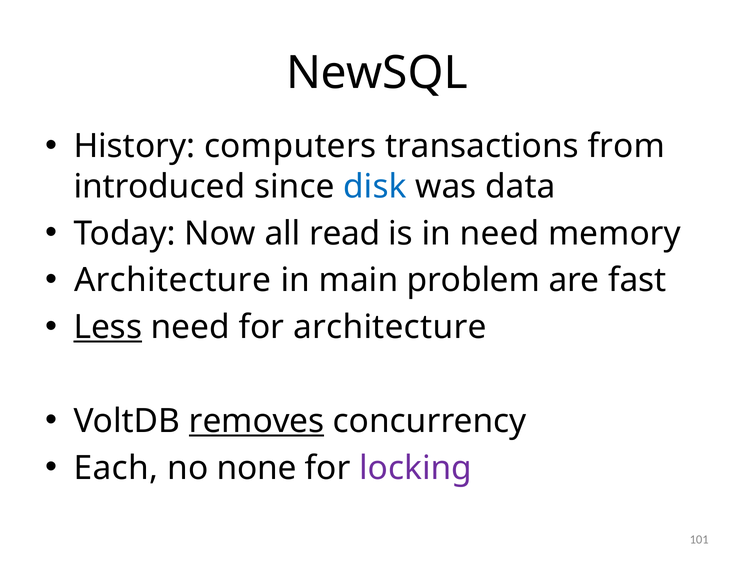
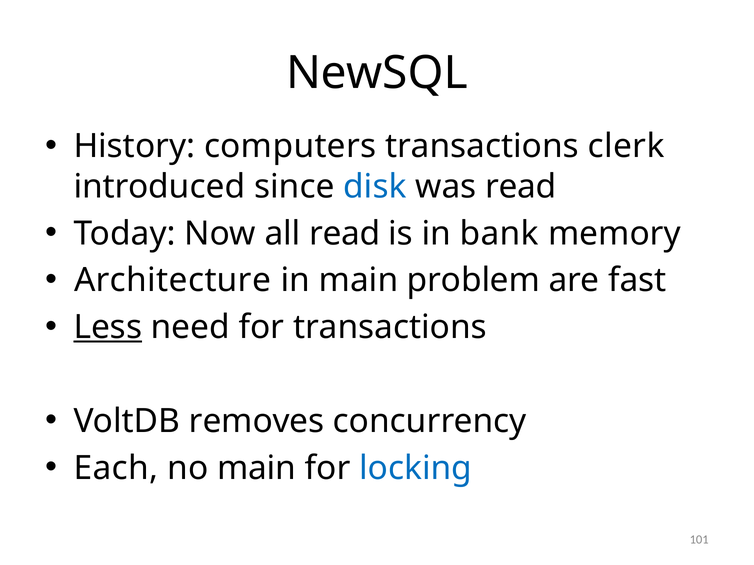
from: from -> clerk (626, 146)
was data: data -> read (521, 187)
in need: need -> bank (499, 234)
for architecture: architecture -> transactions (390, 328)
removes underline: present -> none (257, 422)
no none: none -> main (257, 468)
locking colour: purple -> blue (416, 468)
